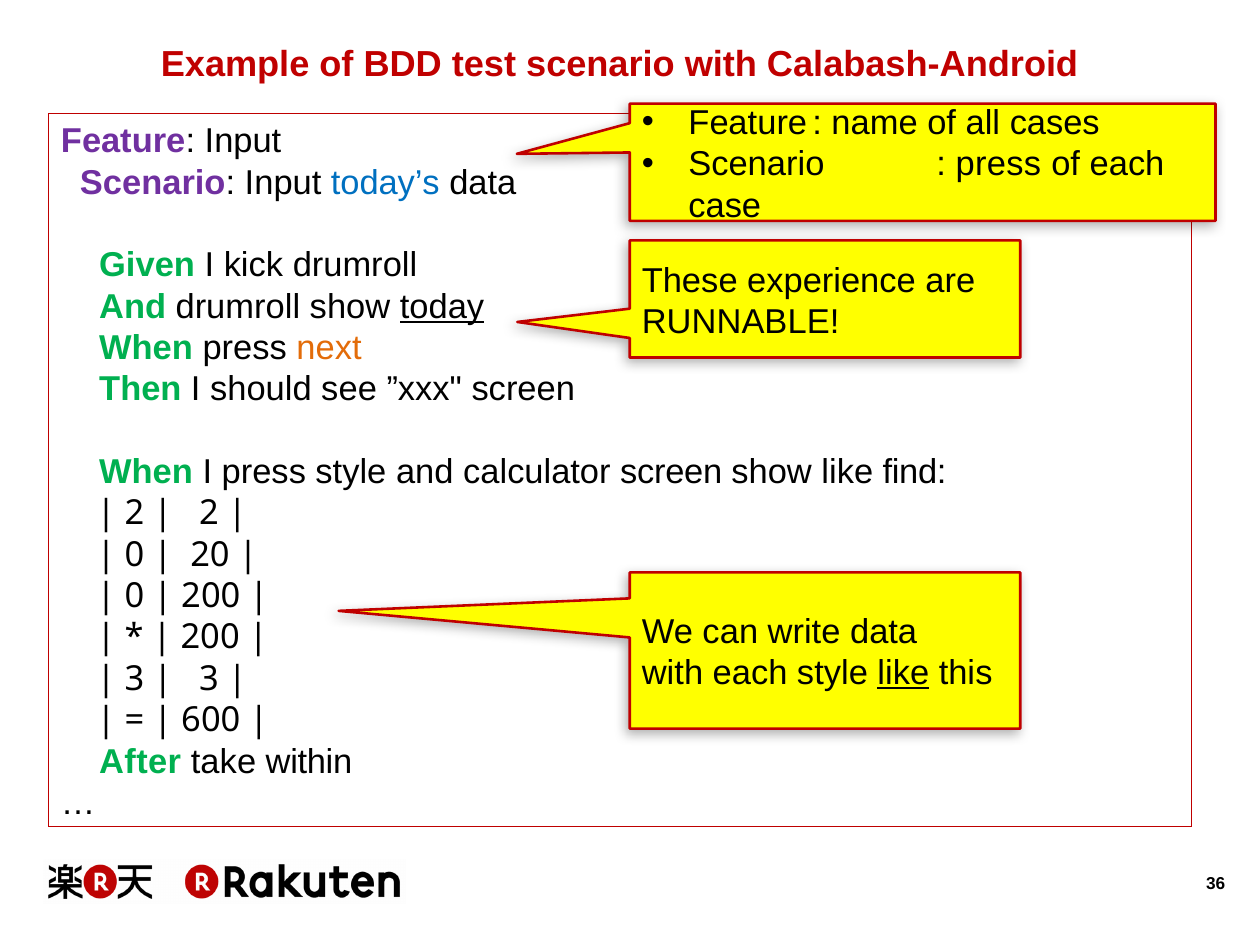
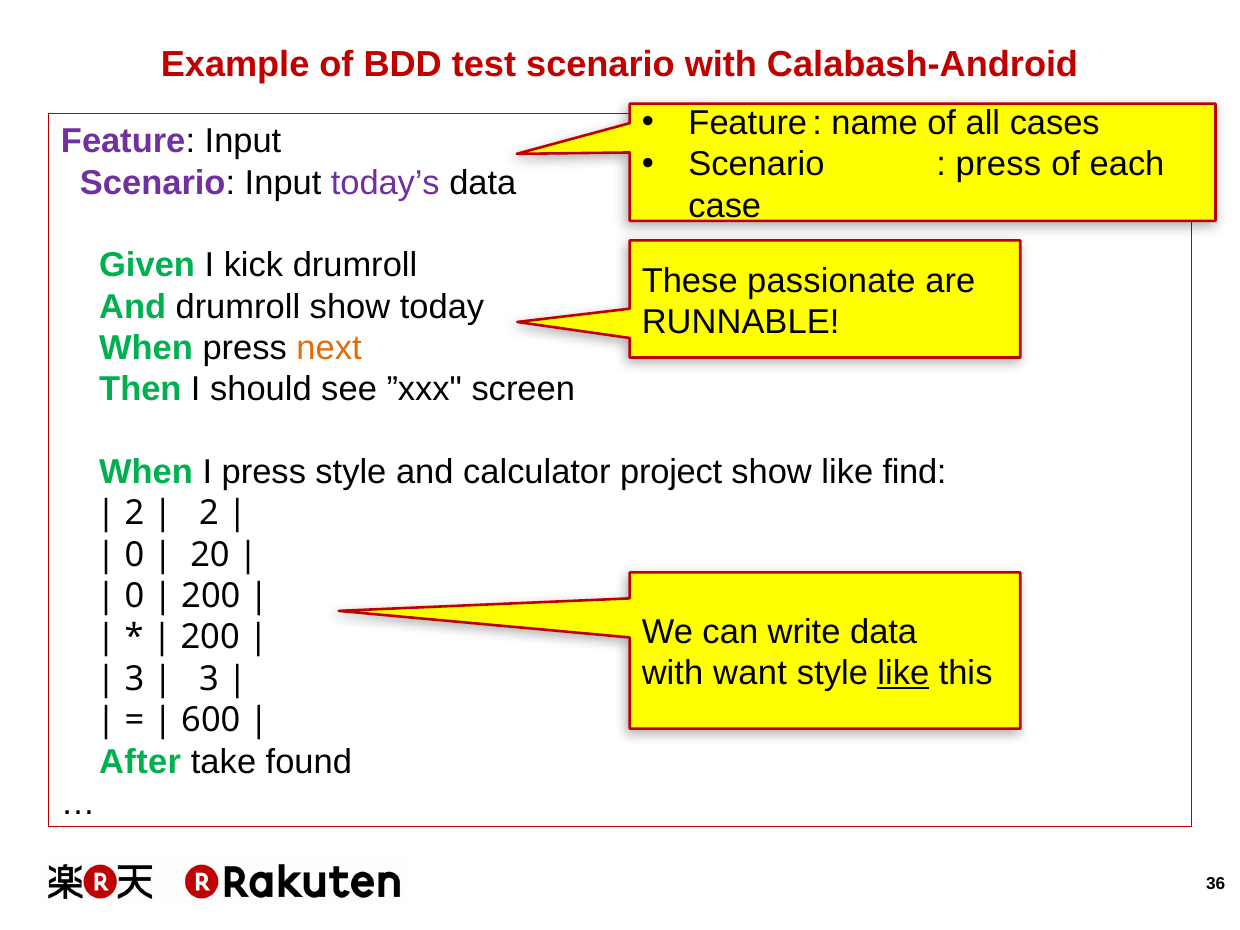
today’s colour: blue -> purple (385, 183)
experience: experience -> passionate (831, 281)
today underline: present -> none (442, 307)
calculator screen: screen -> project (671, 472)
with each: each -> want (750, 674)
within: within -> found (309, 762)
